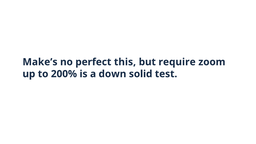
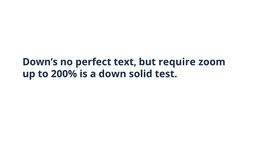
Make’s: Make’s -> Down’s (40, 62)
this: this -> text (125, 62)
